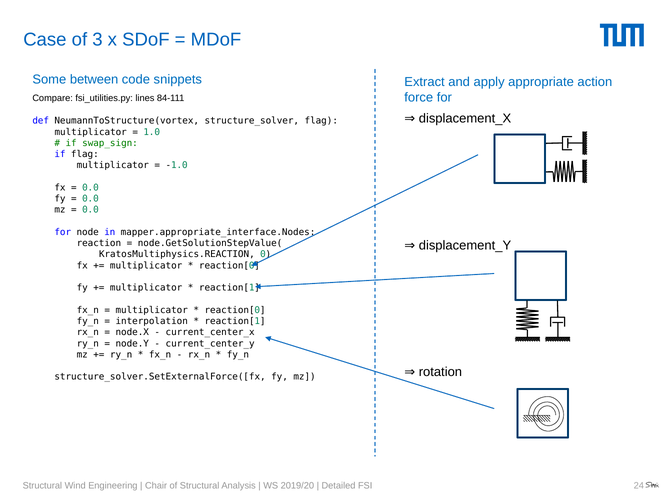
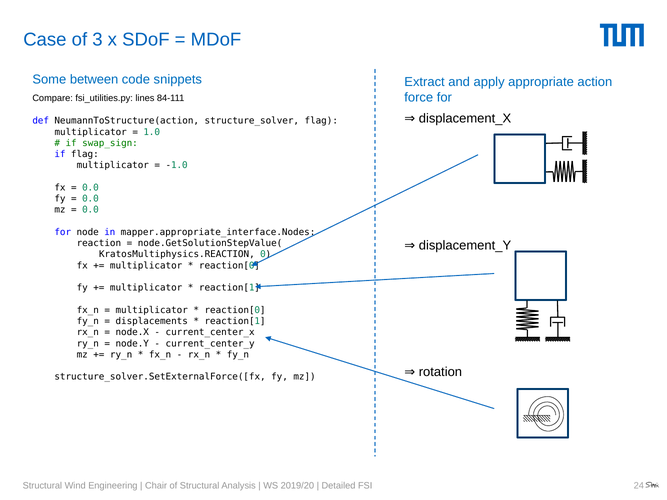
NeumannToStructure(vortex: NeumannToStructure(vortex -> NeumannToStructure(action (127, 121)
interpolation: interpolation -> displacements (152, 321)
